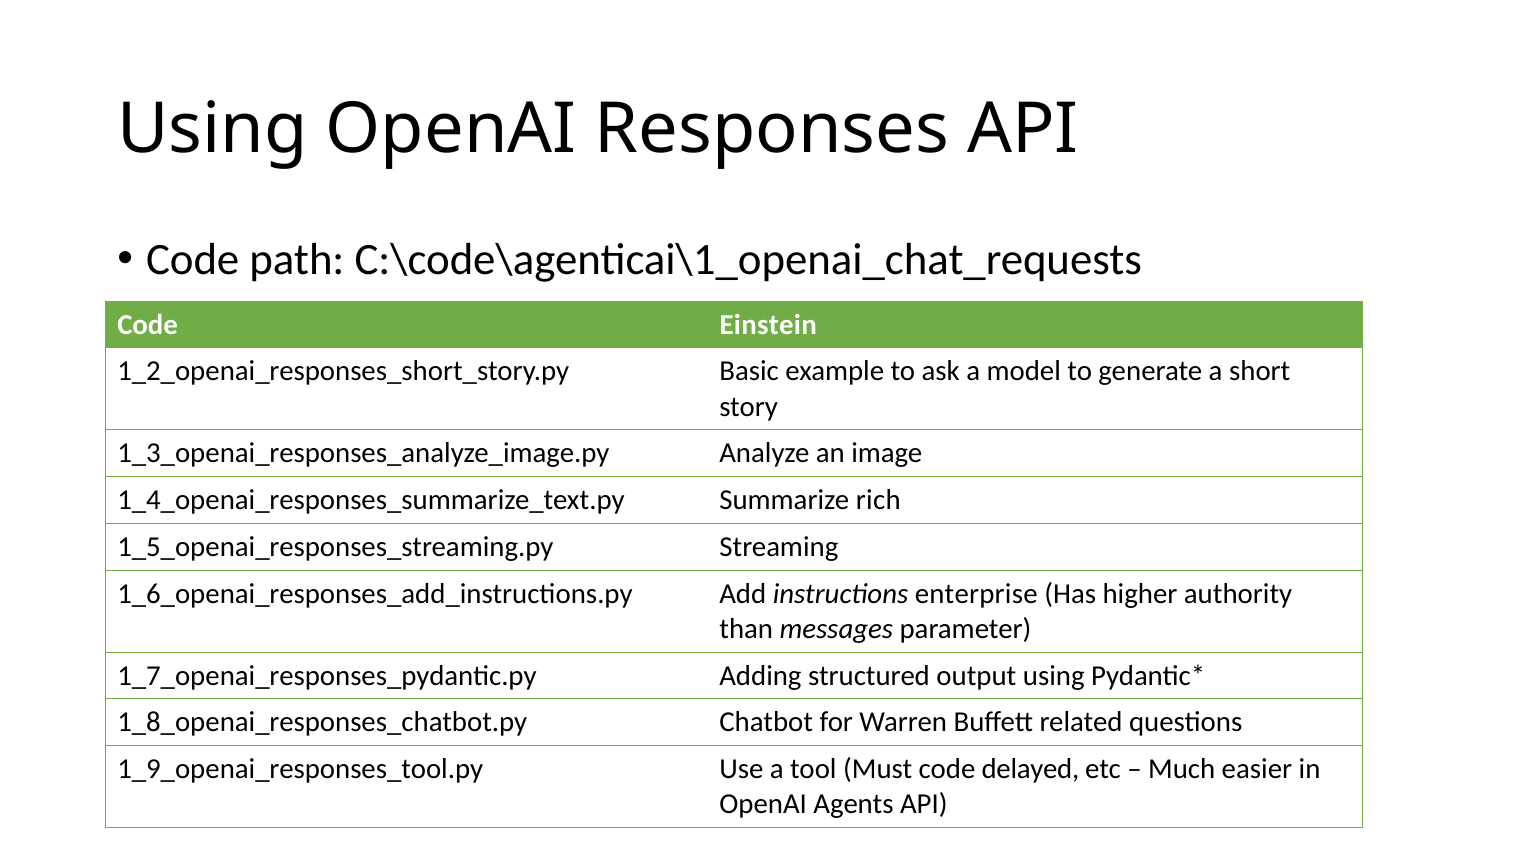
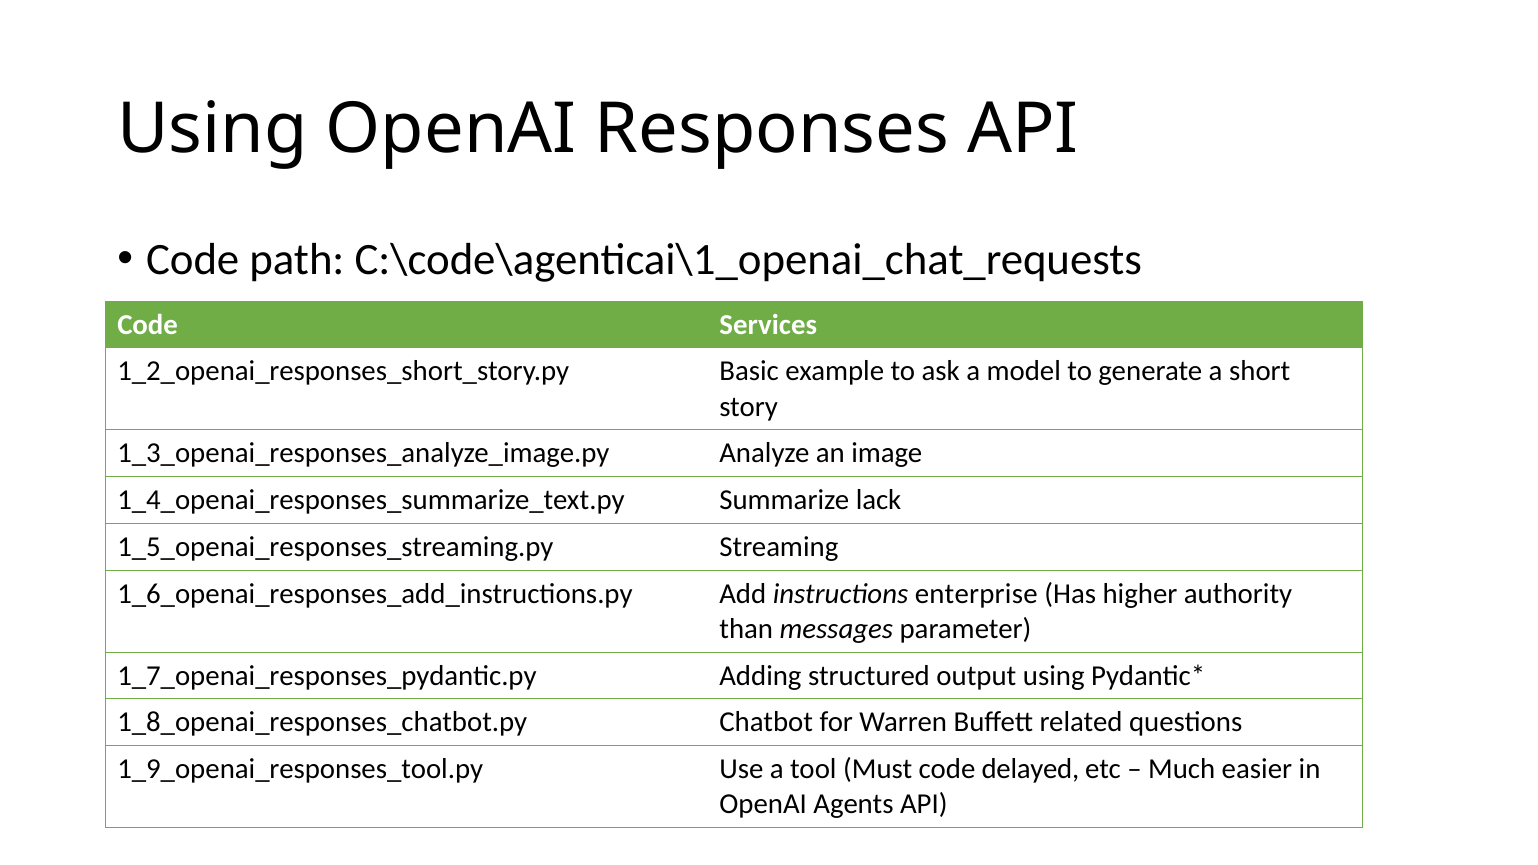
Einstein: Einstein -> Services (768, 325)
rich: rich -> lack (878, 500)
